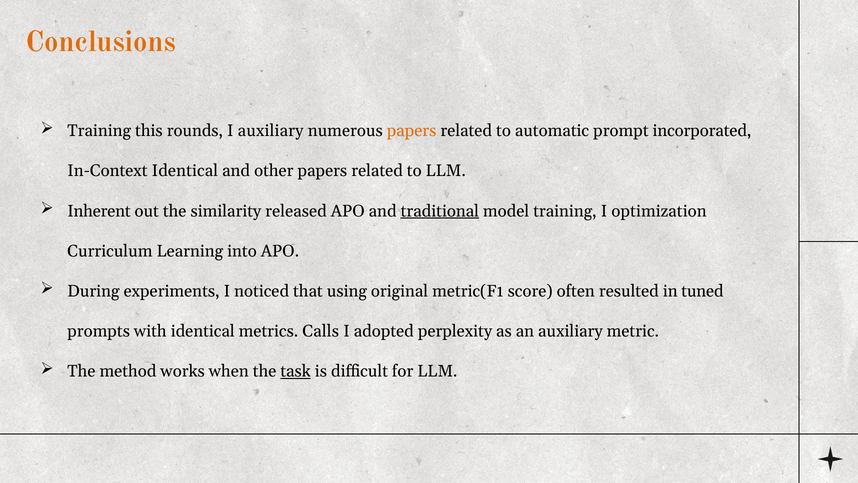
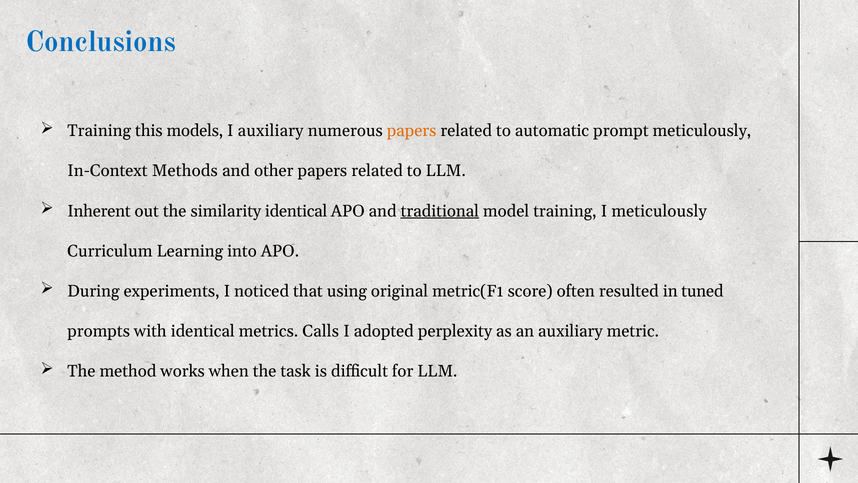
Conclusions colour: orange -> blue (101, 42)
rounds: rounds -> models (195, 131)
prompt incorporated: incorporated -> meticulously (702, 131)
In-Context Identical: Identical -> Methods (185, 171)
similarity released: released -> identical (296, 211)
I optimization: optimization -> meticulously (659, 211)
task underline: present -> none (296, 371)
